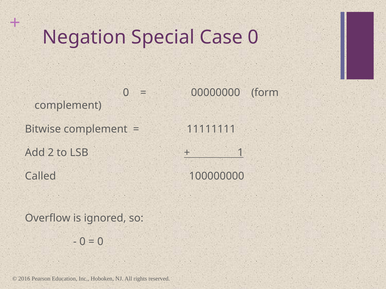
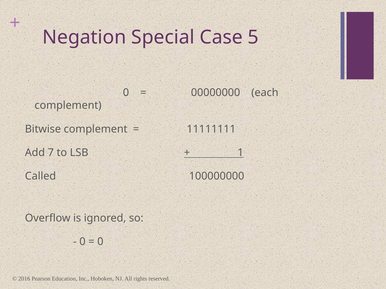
Case 0: 0 -> 5 (253, 37)
form: form -> each (265, 93)
2: 2 -> 7 (51, 153)
